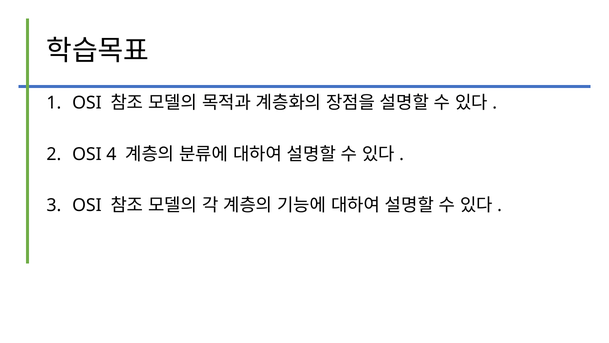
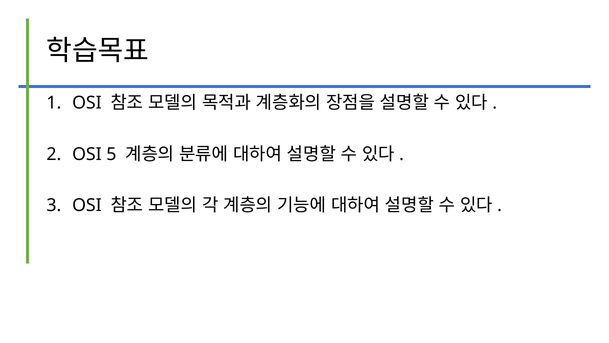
4: 4 -> 5 (111, 154)
